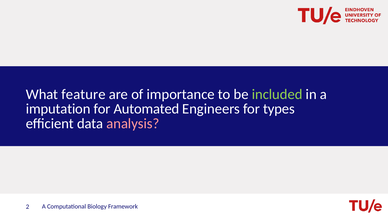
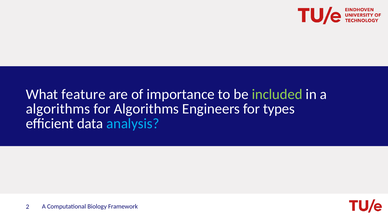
imputation: imputation -> algorithms (58, 109)
for Automated: Automated -> Algorithms (146, 109)
analysis colour: pink -> light blue (133, 124)
